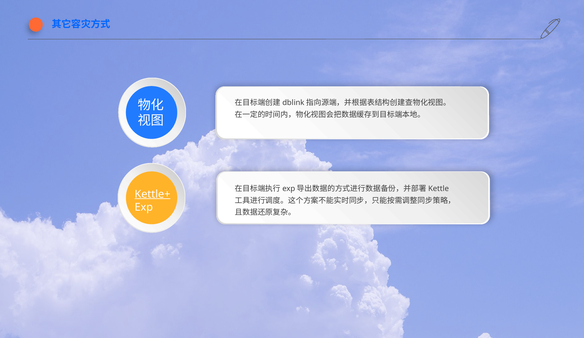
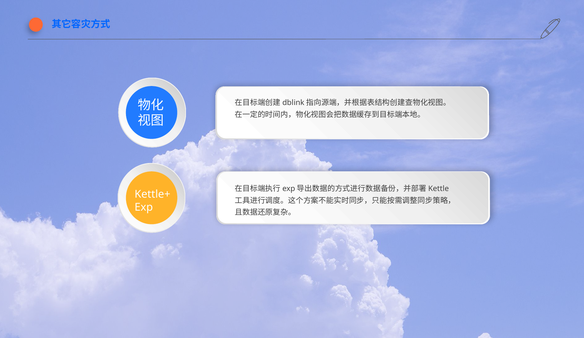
Kettle+ underline: present -> none (152, 194)
